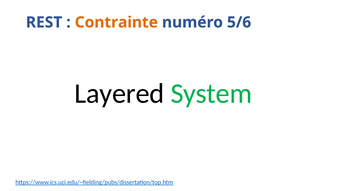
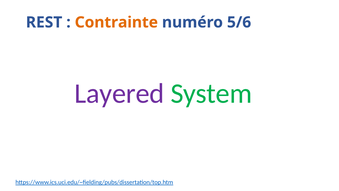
Layered colour: black -> purple (119, 93)
